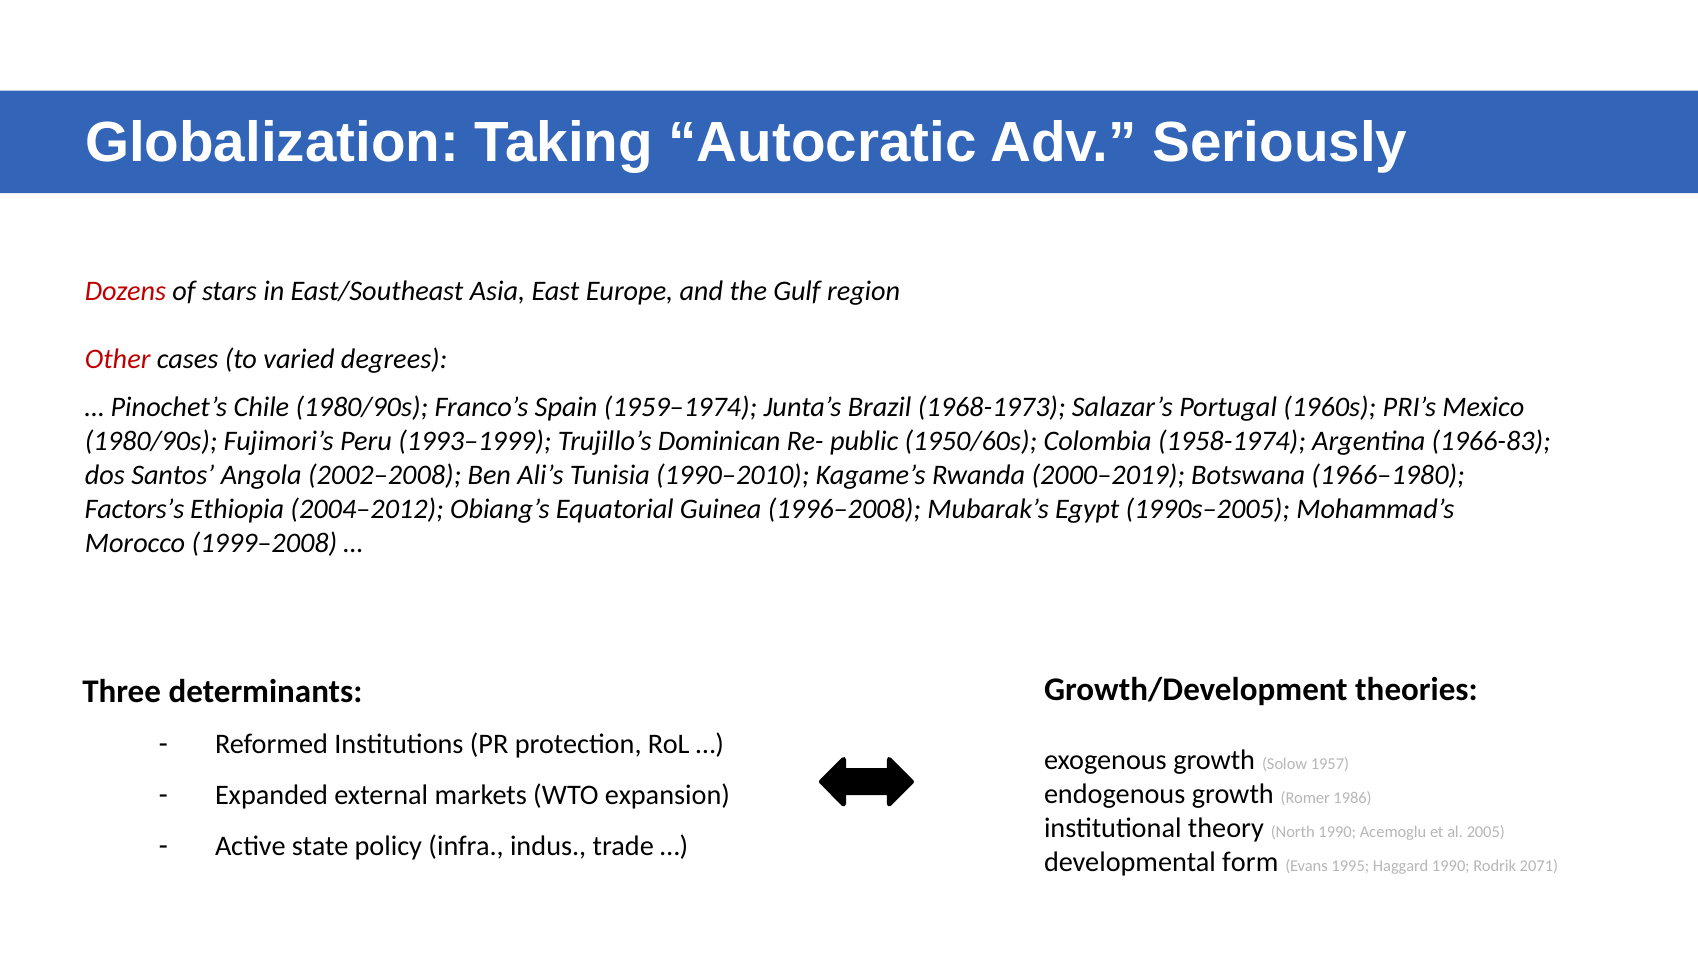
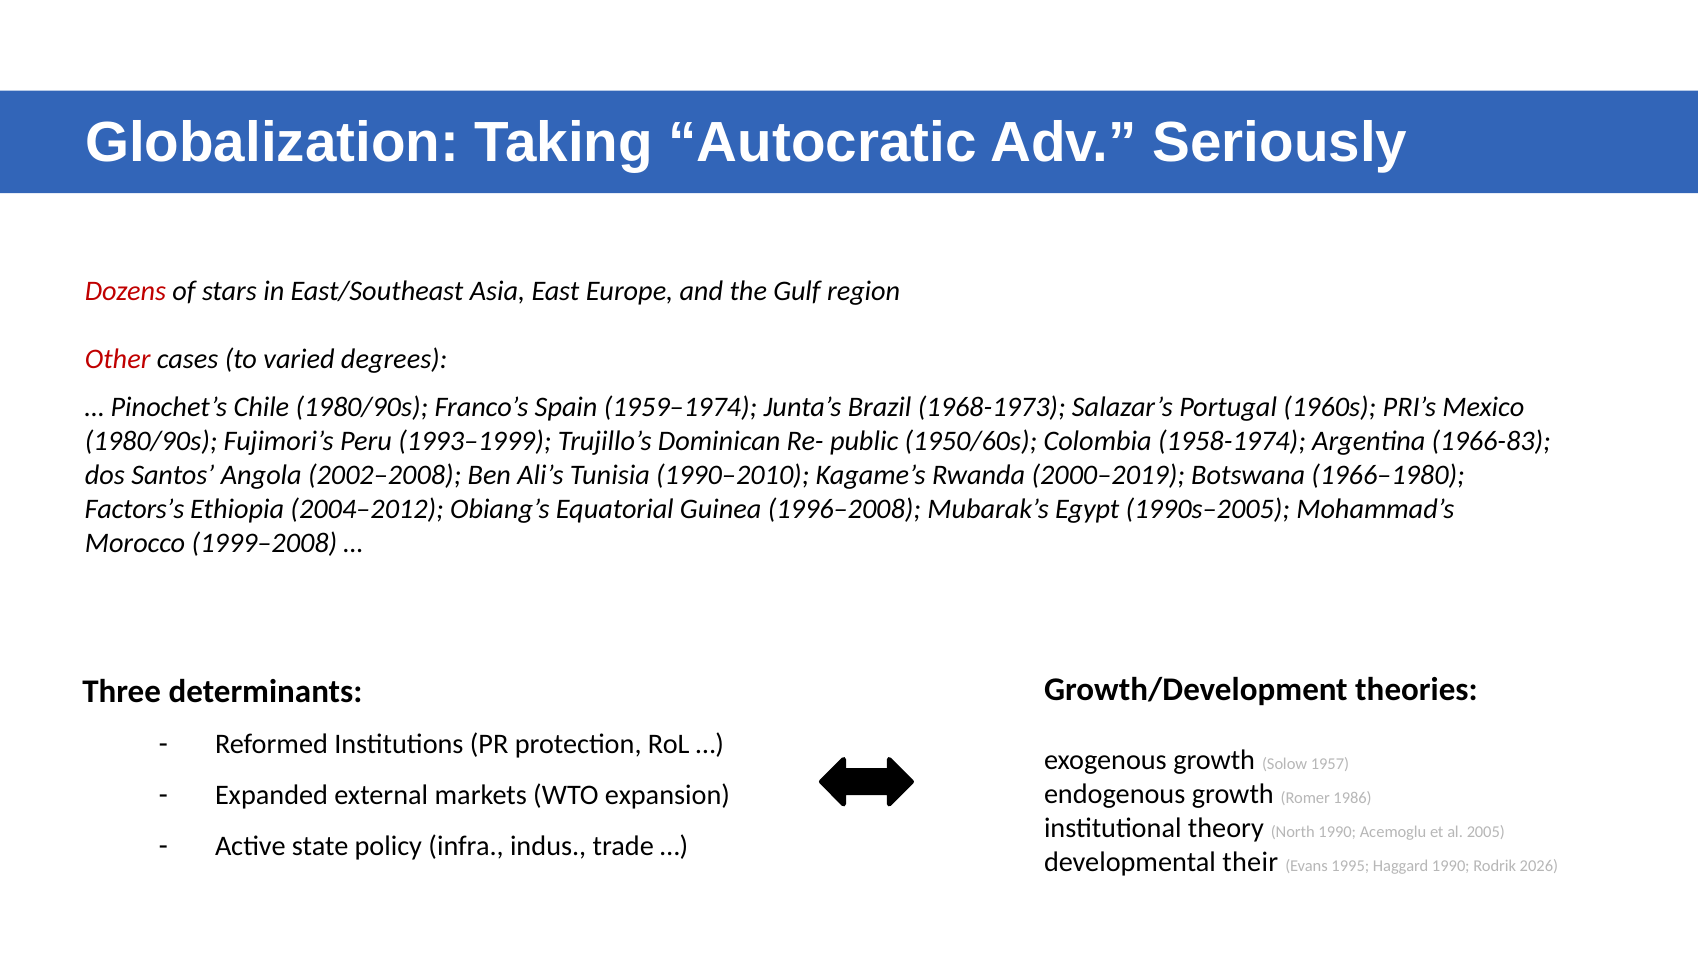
form: form -> their (1250, 862)
2071: 2071 -> 2026 (1539, 866)
